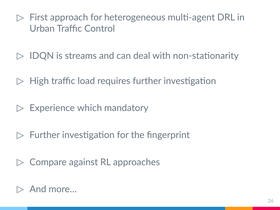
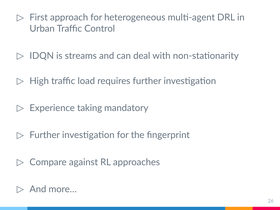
which: which -> taking (90, 108)
